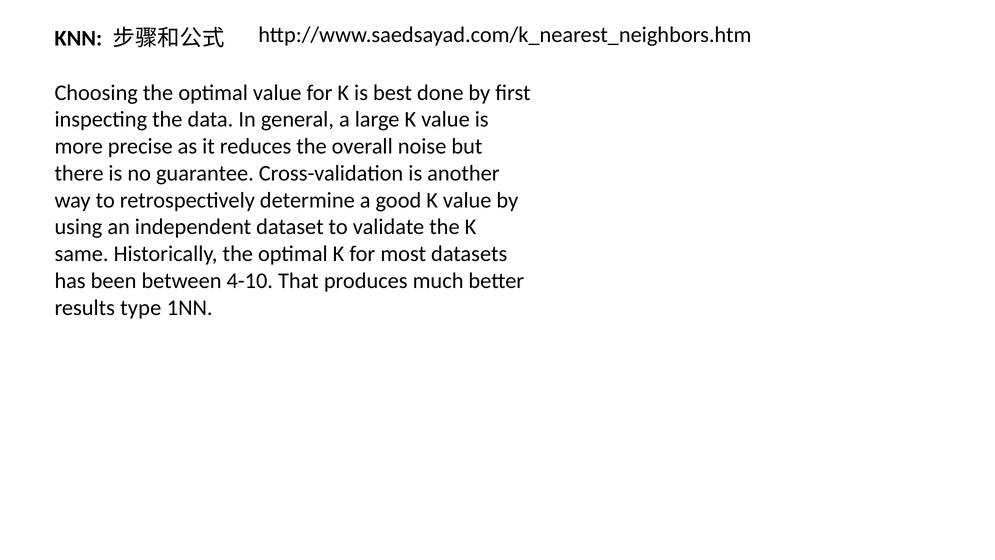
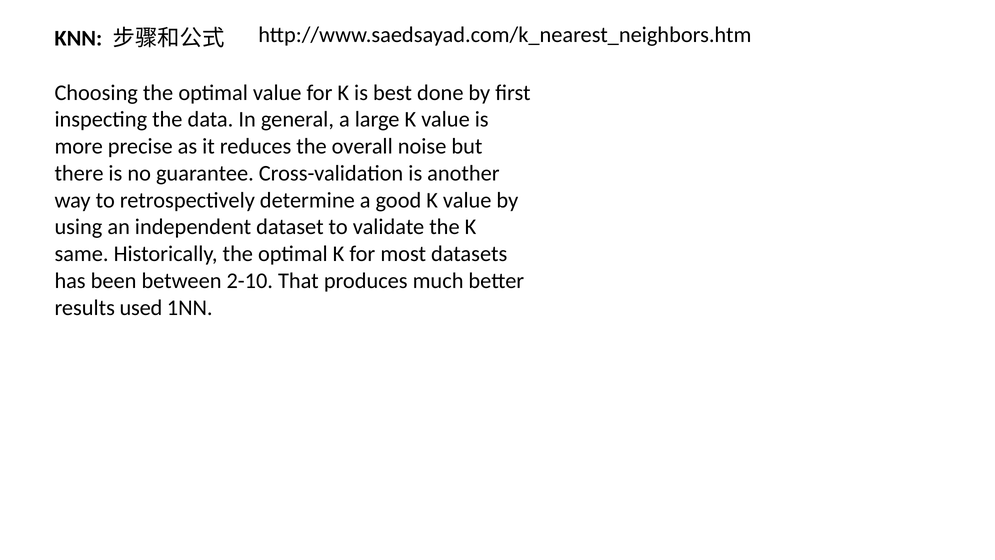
4-10: 4-10 -> 2-10 (250, 281)
type: type -> used (141, 307)
